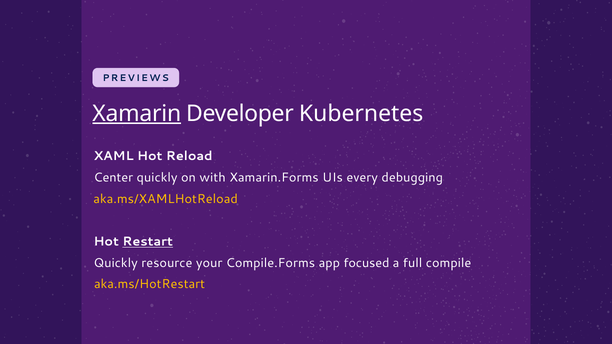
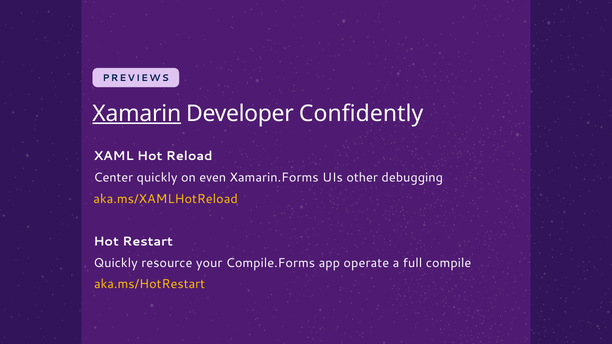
Kubernetes: Kubernetes -> Confidently (361, 114)
with: with -> even (213, 178)
every: every -> other (362, 178)
Restart underline: present -> none (148, 242)
focused: focused -> operate (366, 263)
